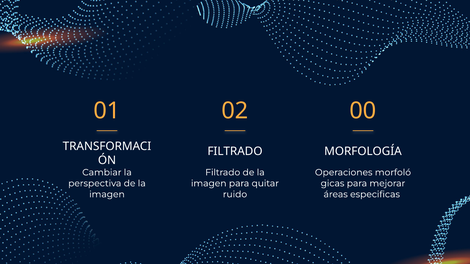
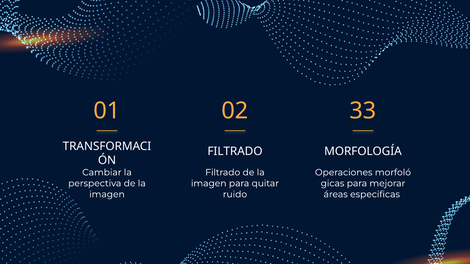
00: 00 -> 33 (363, 111)
